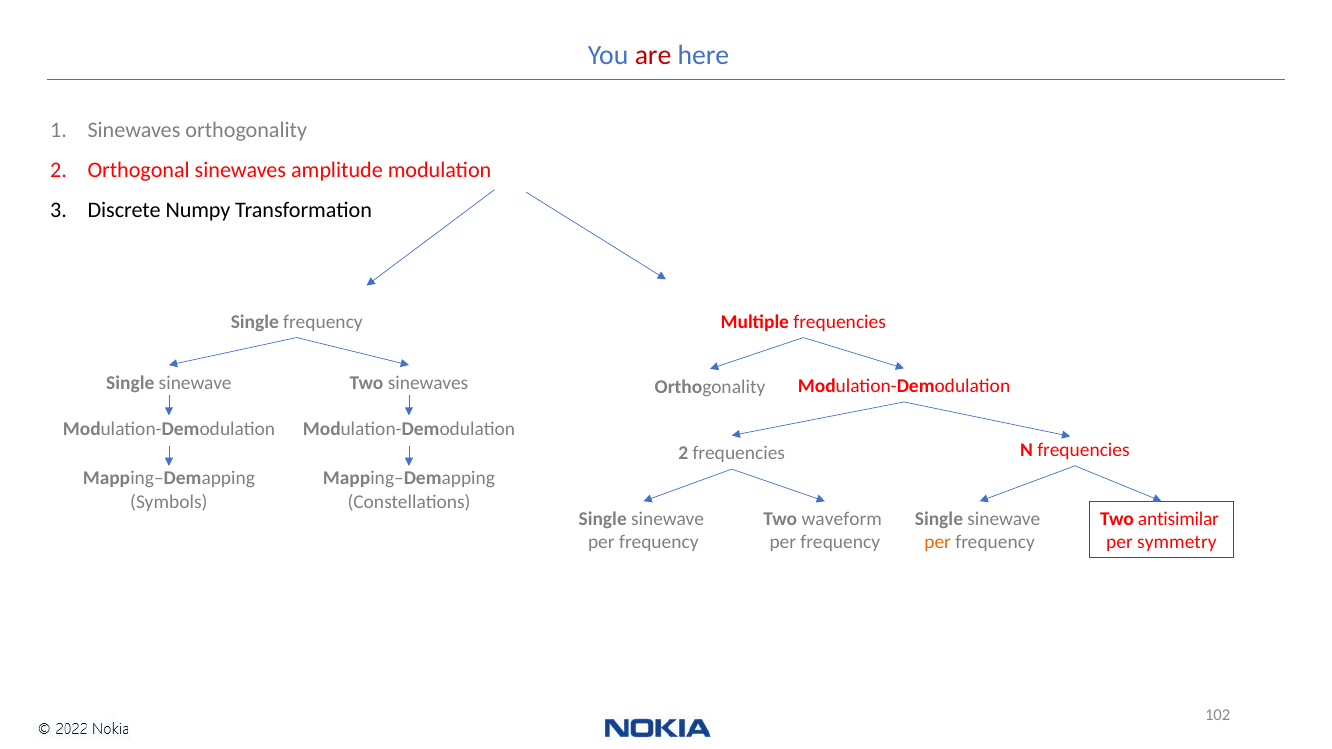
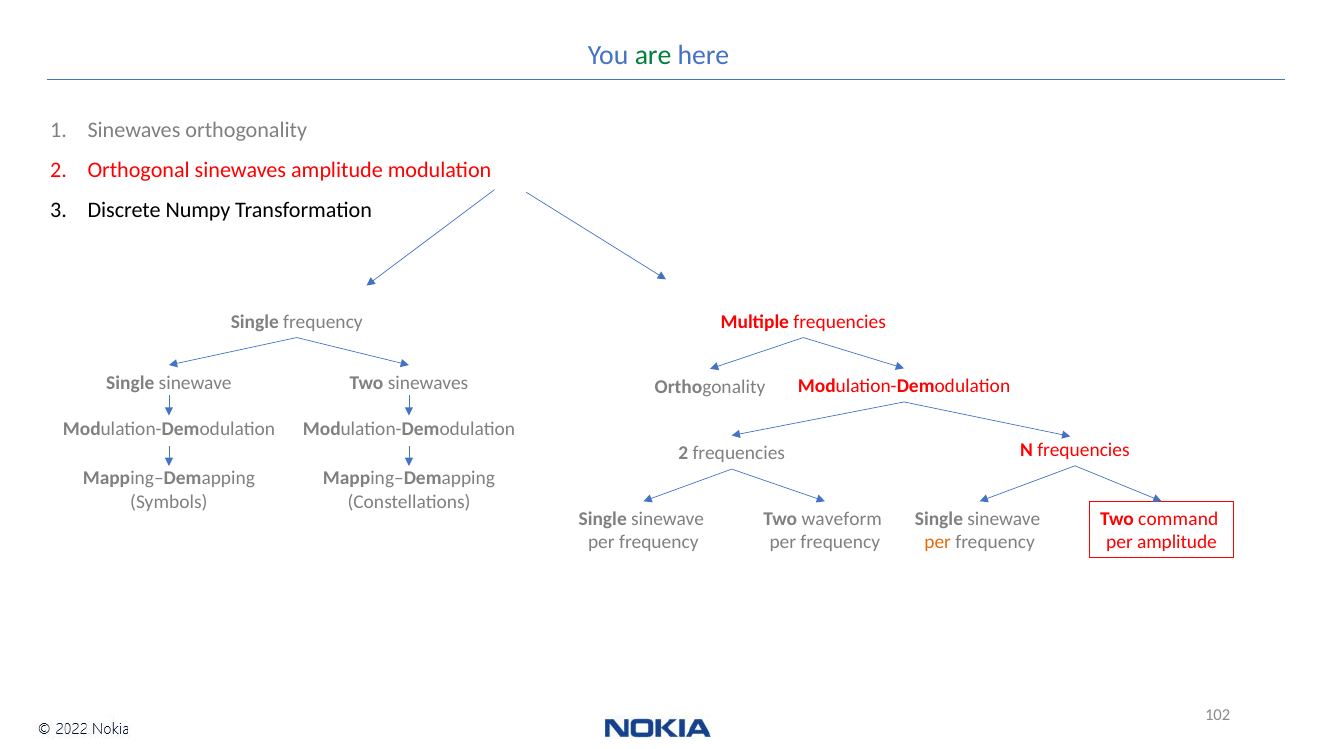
are colour: red -> green (653, 56)
antisimilar: antisimilar -> command (1178, 519)
per symmetry: symmetry -> amplitude (1177, 543)
